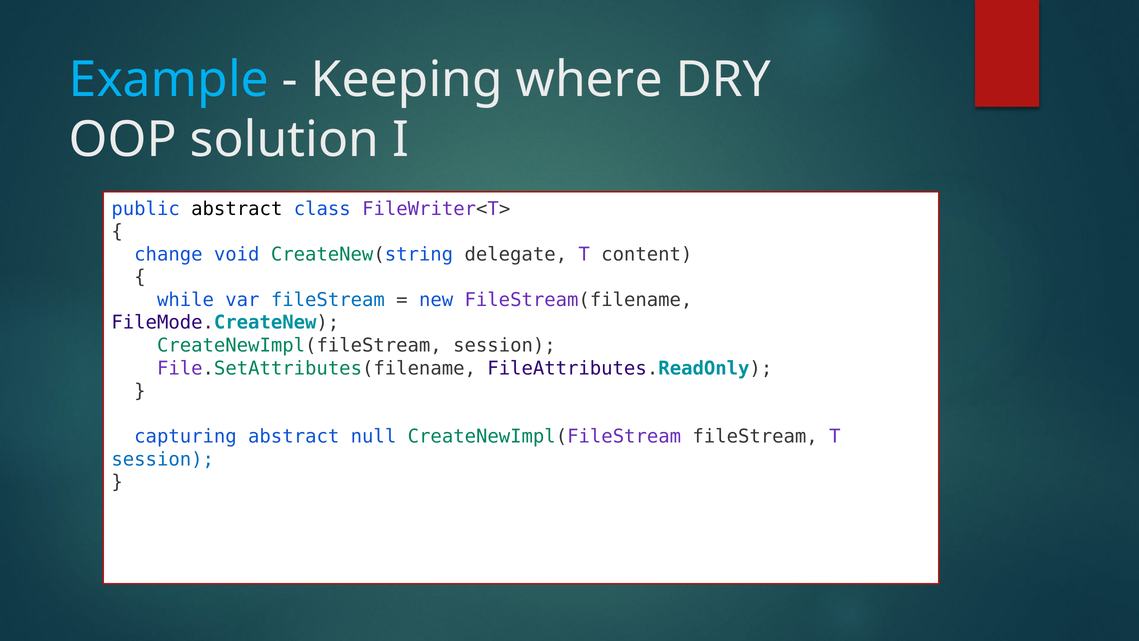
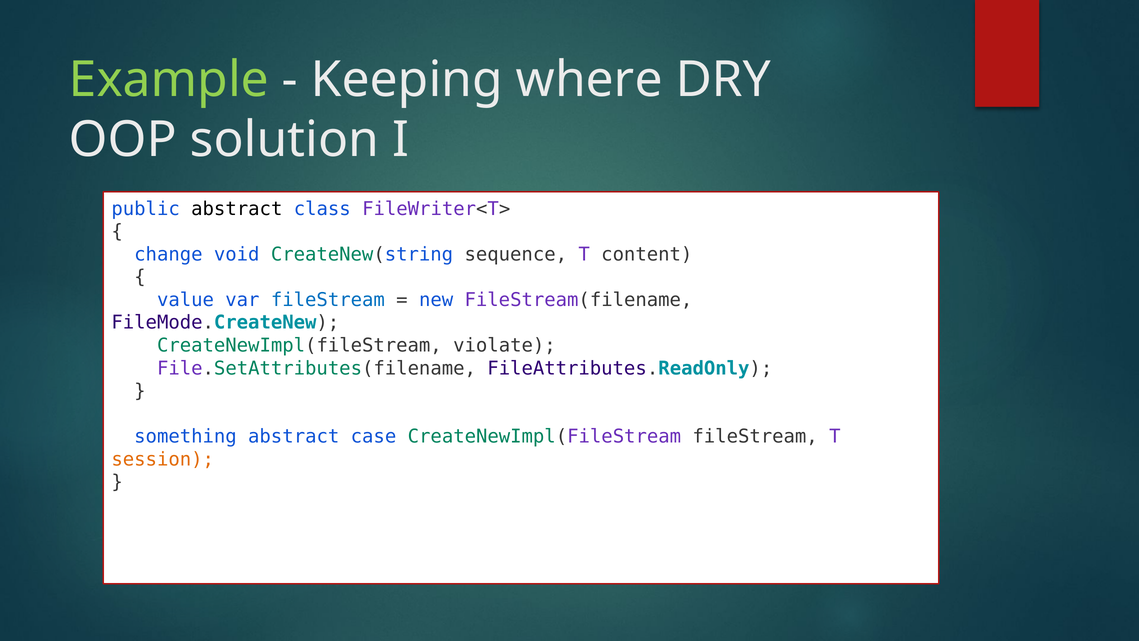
Example colour: light blue -> light green (169, 80)
delegate: delegate -> sequence (516, 254)
while: while -> value (186, 300)
CreateNewImpl(fileStream session: session -> violate (504, 345)
capturing: capturing -> something (185, 436)
null: null -> case (374, 436)
session colour: blue -> orange (163, 459)
